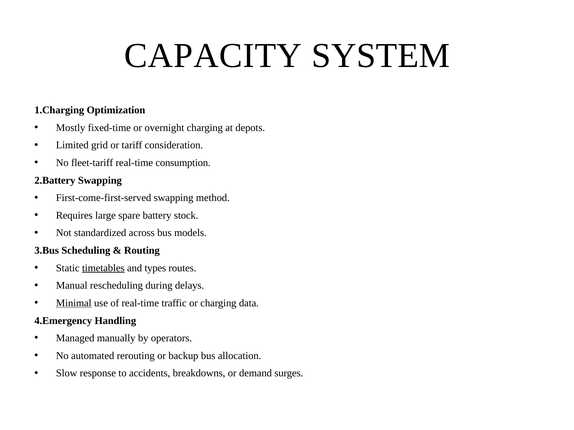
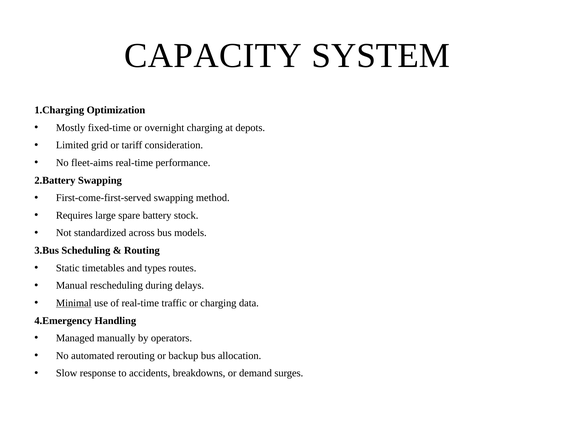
fleet-tariff: fleet-tariff -> fleet-aims (92, 163)
consumption: consumption -> performance (183, 163)
timetables underline: present -> none (103, 268)
